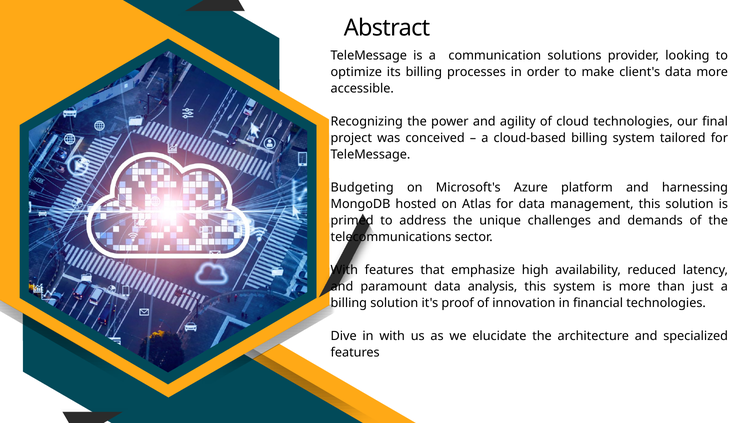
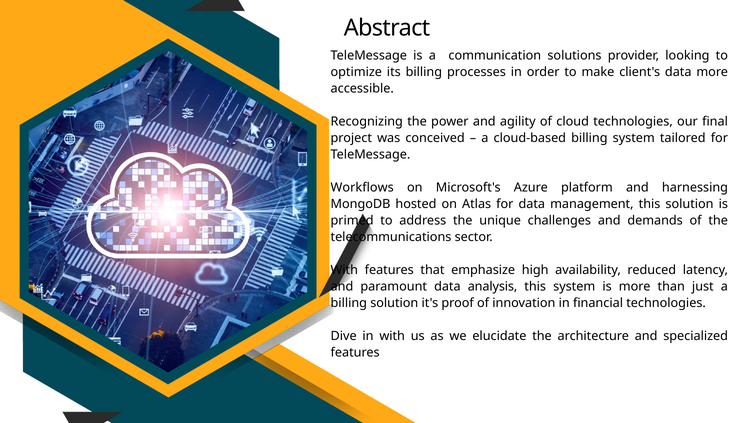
Budgeting: Budgeting -> Workflows (362, 187)
